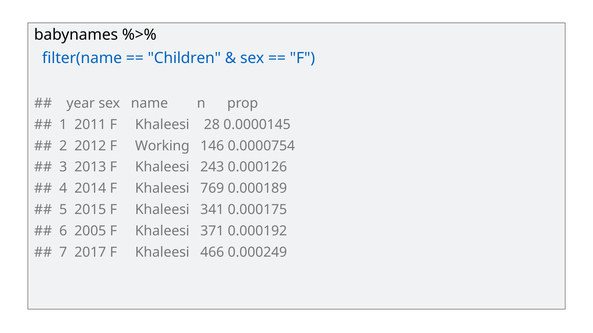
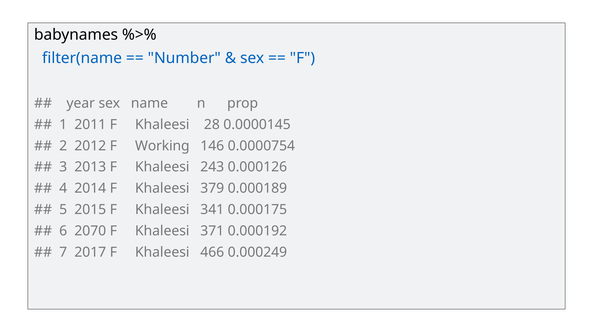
Children: Children -> Number (184, 58)
769: 769 -> 379 (212, 189)
2005: 2005 -> 2070 (90, 231)
